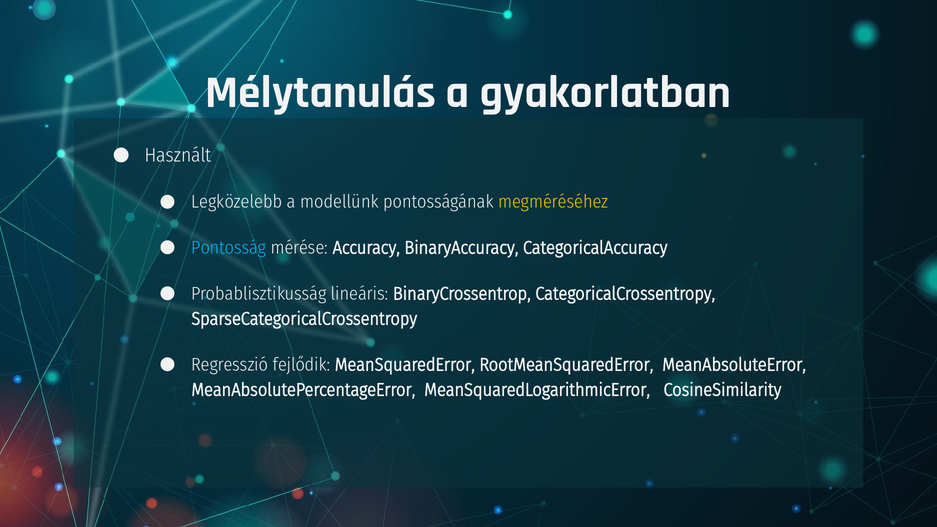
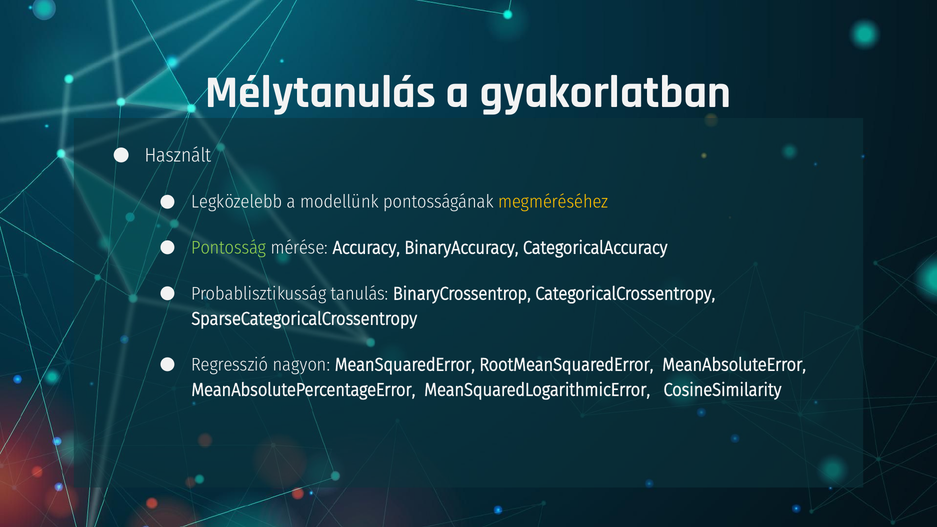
Pontosság colour: light blue -> light green (229, 248)
lineáris: lineáris -> tanulás (360, 294)
fejlődik: fejlődik -> nagyon (301, 365)
